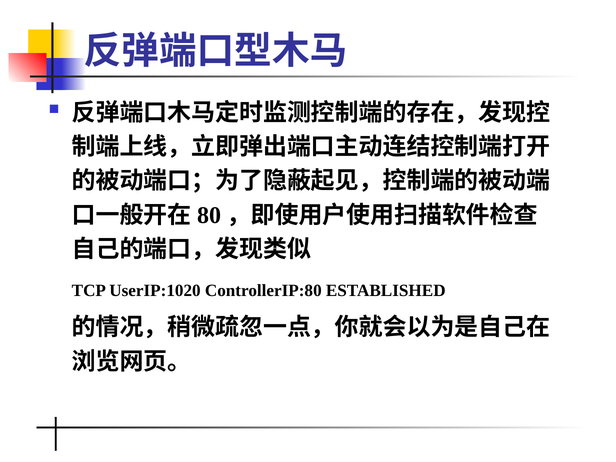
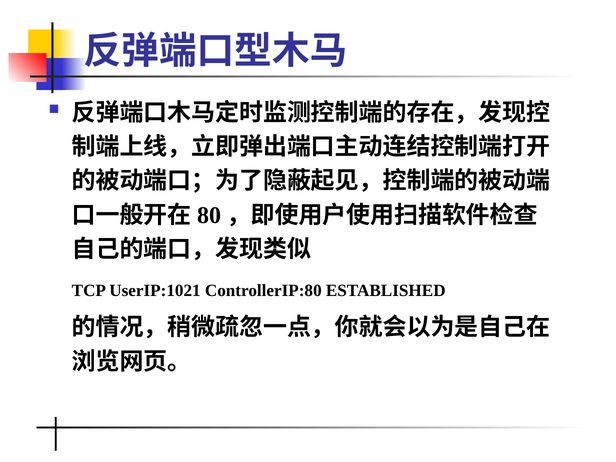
UserIP:1020: UserIP:1020 -> UserIP:1021 (155, 291)
